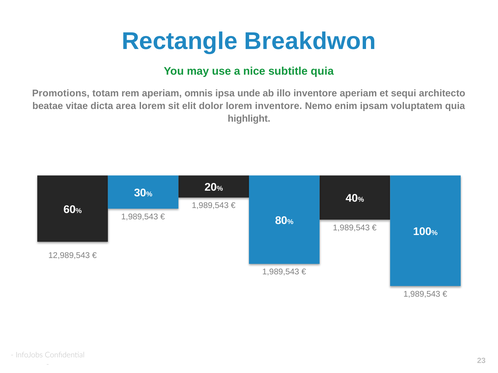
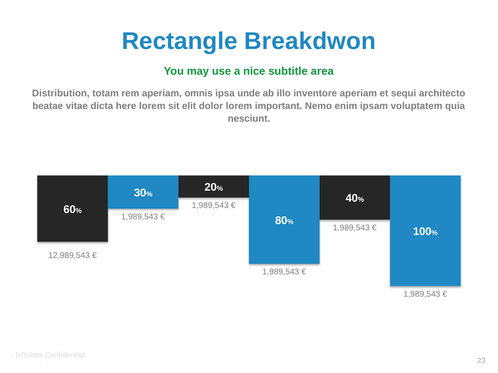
subtitle quia: quia -> area (322, 71)
Promotions: Promotions -> Distribution (61, 93)
area: area -> here (126, 106)
lorem inventore: inventore -> important (279, 106)
highlight: highlight -> nesciunt (249, 119)
